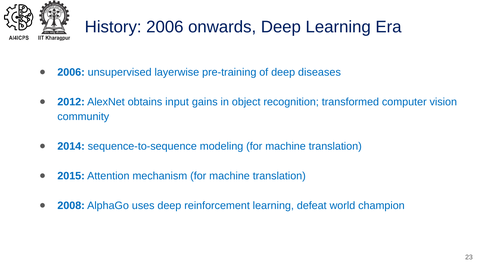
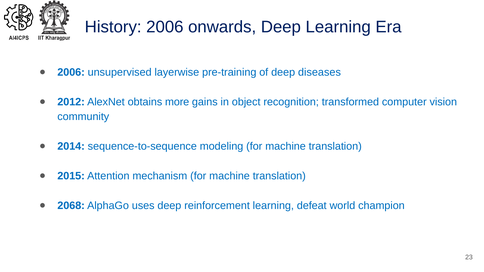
input: input -> more (177, 102)
2008: 2008 -> 2068 (71, 206)
